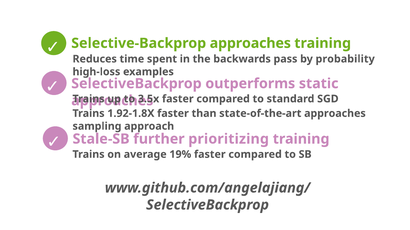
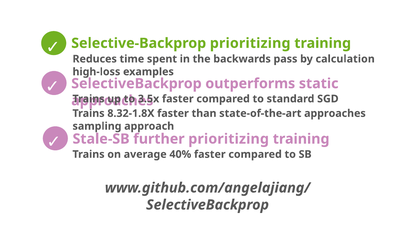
Selective-Backprop approaches: approaches -> prioritizing (250, 43)
probability: probability -> calculation (345, 59)
1.92-1.8X: 1.92-1.8X -> 8.32-1.8X (131, 114)
19%: 19% -> 40% (180, 155)
